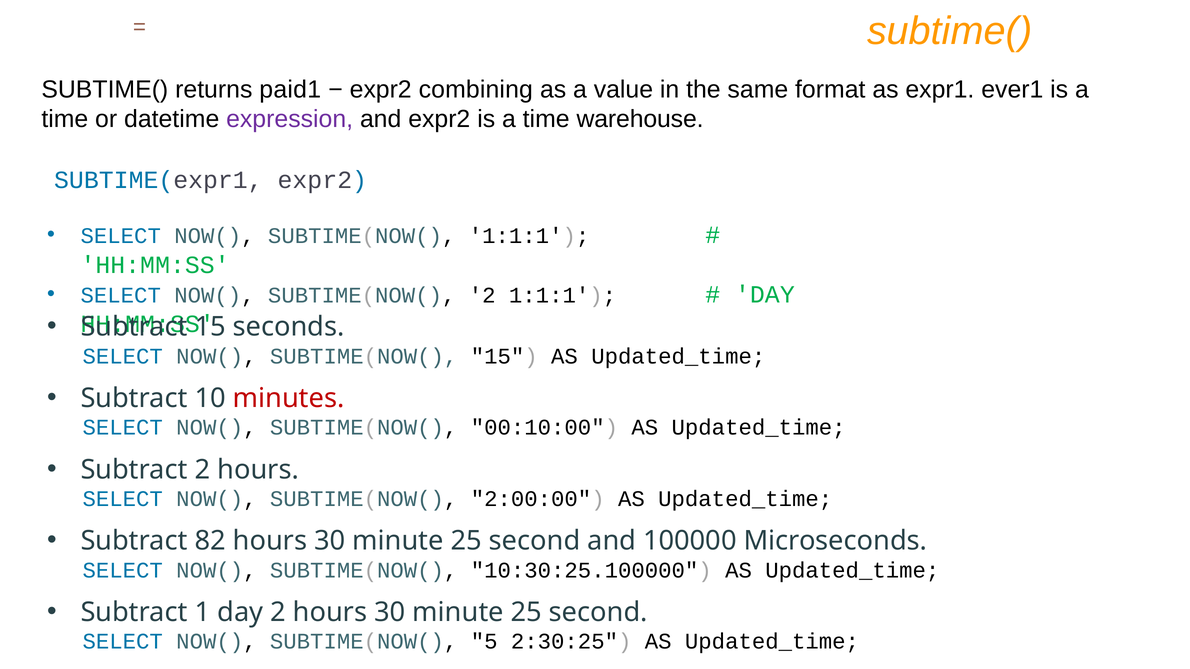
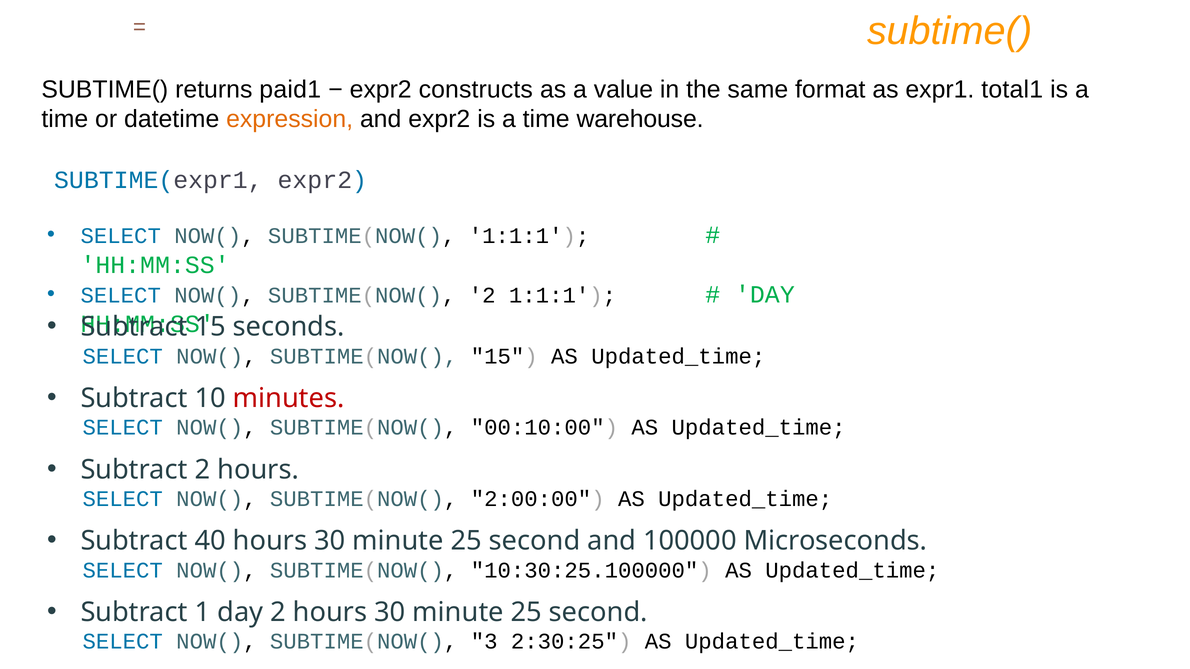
combining: combining -> constructs (476, 89)
ever1: ever1 -> total1 (1012, 89)
expression colour: purple -> orange (290, 119)
82: 82 -> 40 (210, 541)
5: 5 -> 3 (484, 642)
